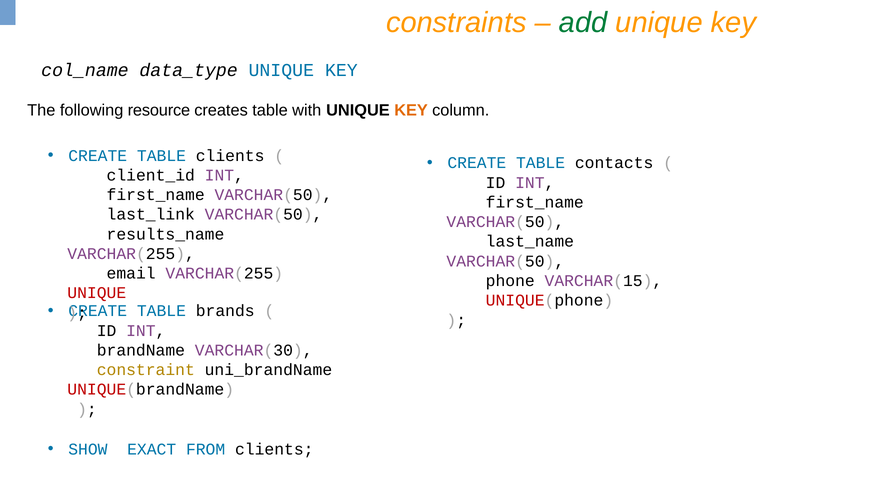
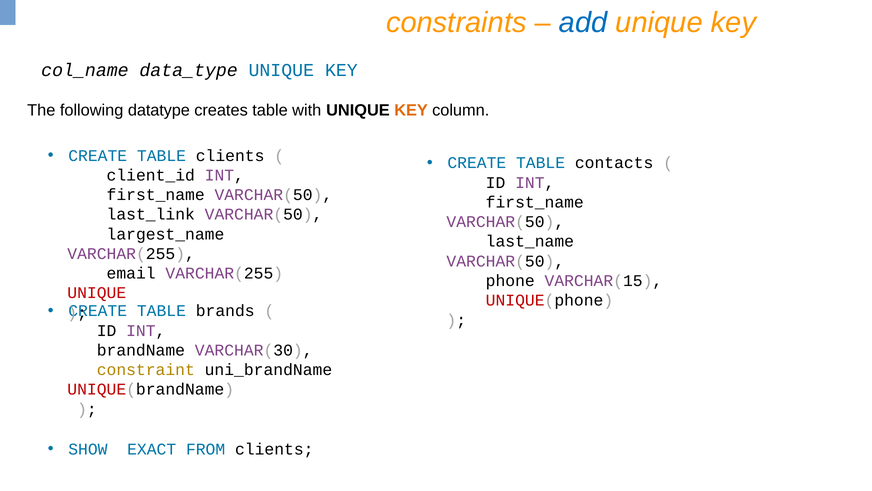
add colour: green -> blue (583, 23)
resource: resource -> datatype (159, 110)
results_name: results_name -> largest_name (165, 234)
